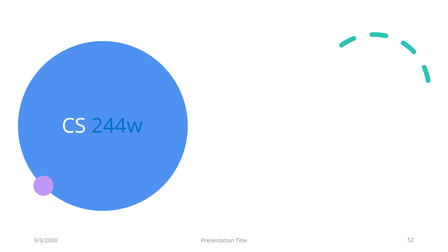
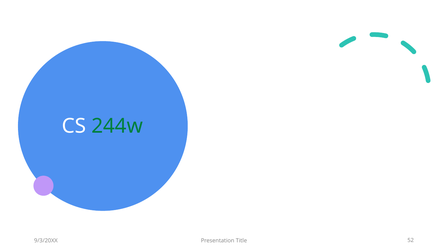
244w colour: blue -> green (117, 126)
